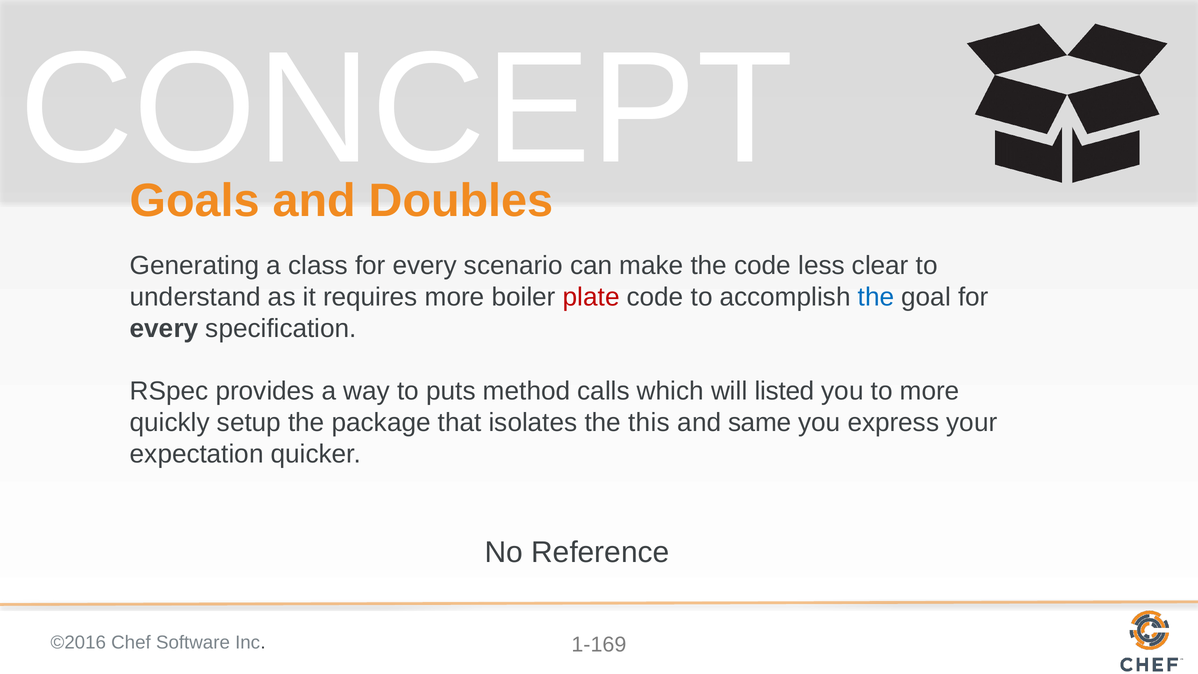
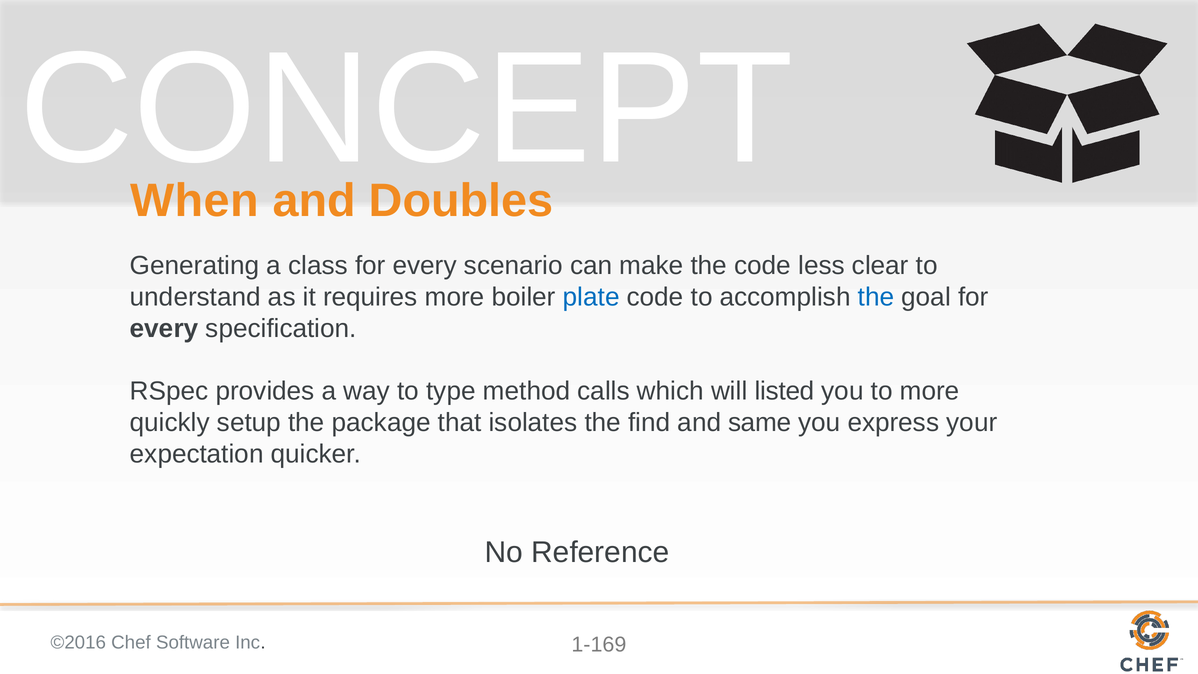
Goals: Goals -> When (195, 201)
plate colour: red -> blue (591, 297)
puts: puts -> type (451, 391)
this: this -> find (649, 423)
